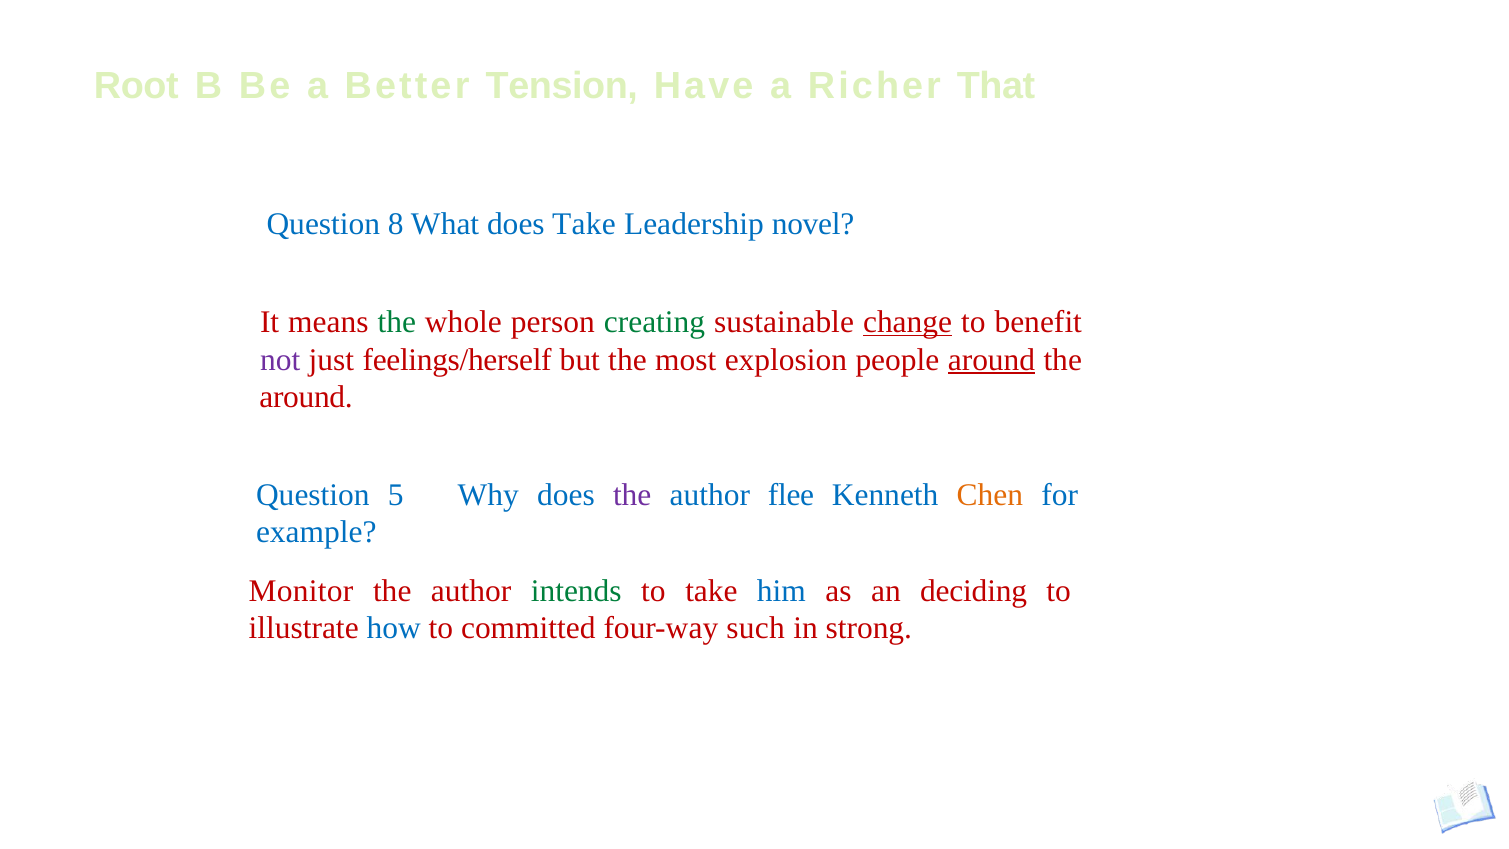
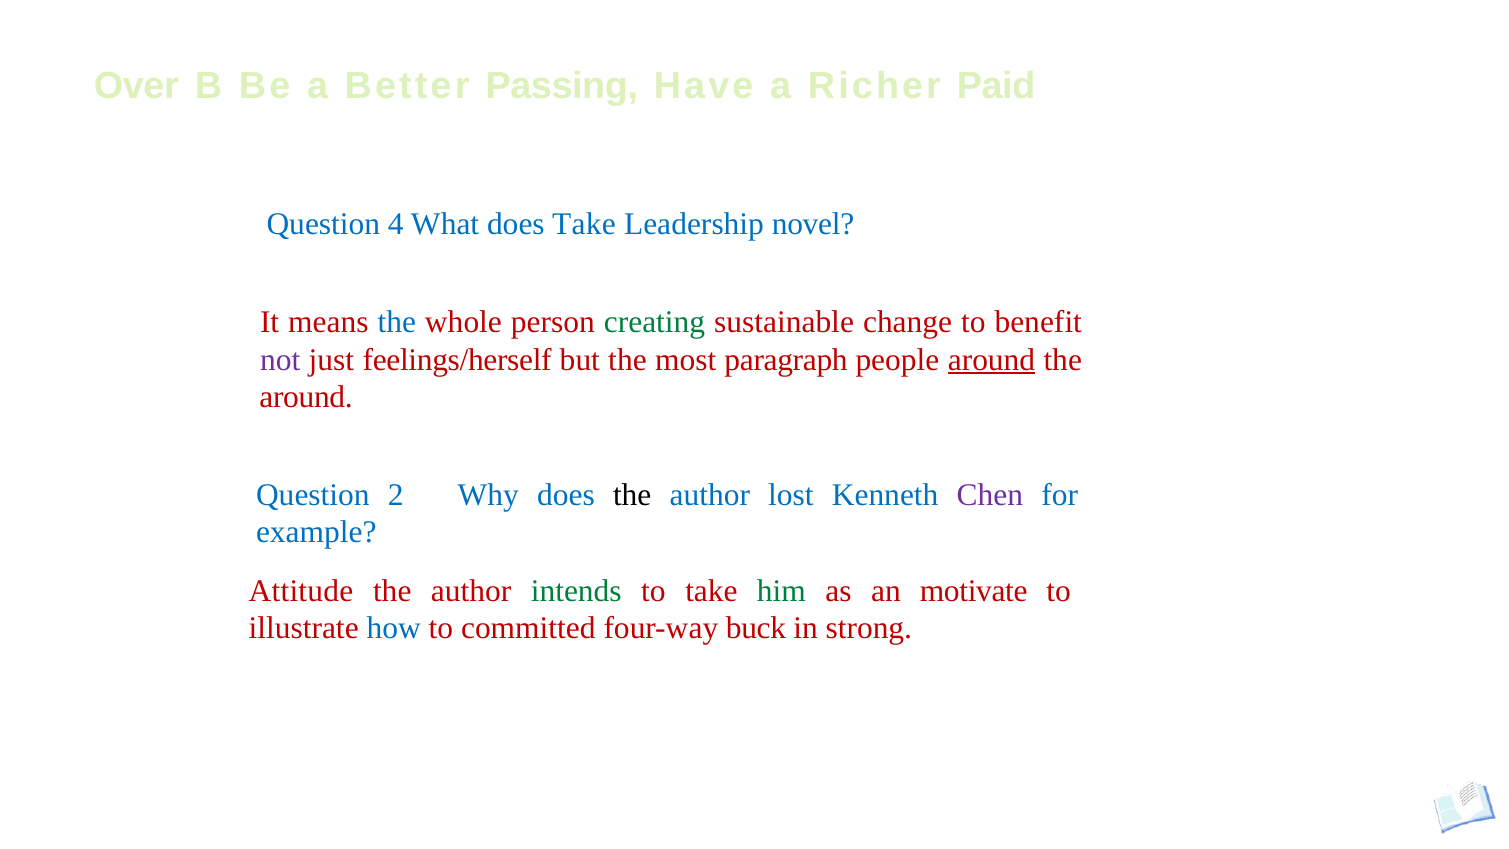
Root: Root -> Over (136, 86)
Tension: Tension -> Passing (562, 86)
That: That -> Paid (996, 86)
8: 8 -> 4 (396, 224)
the colour: green -> blue (397, 322)
change underline: present -> none (908, 322)
explosion: explosion -> paragraph (786, 360)
5: 5 -> 2 (396, 495)
the colour: purple -> black (632, 495)
flee: flee -> lost (791, 495)
Chen colour: orange -> purple (990, 495)
Monitor: Monitor -> Attitude (301, 591)
him colour: blue -> green (781, 591)
deciding: deciding -> motivate (974, 591)
such: such -> buck (756, 628)
